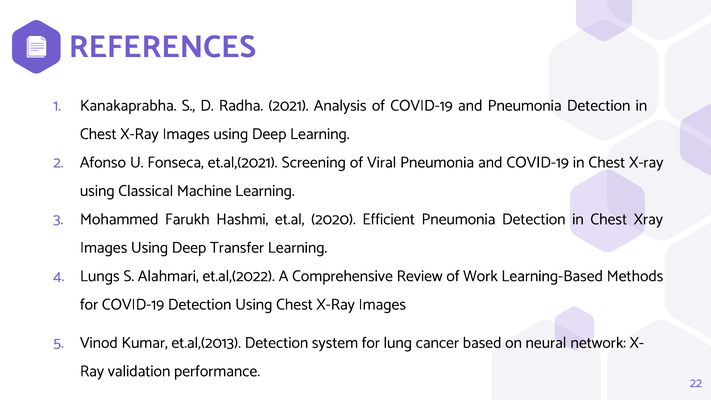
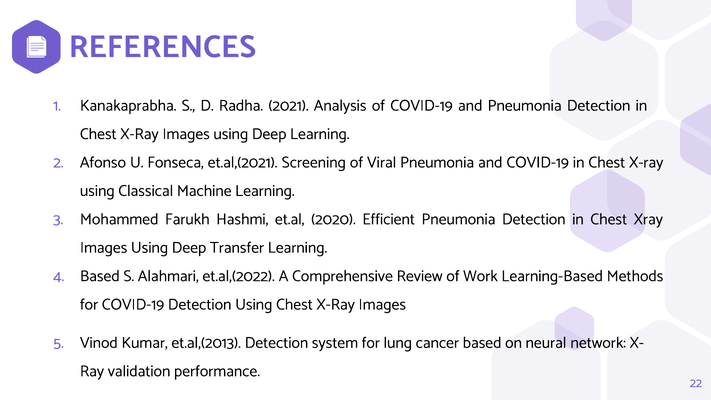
Lungs: Lungs -> Based (100, 276)
